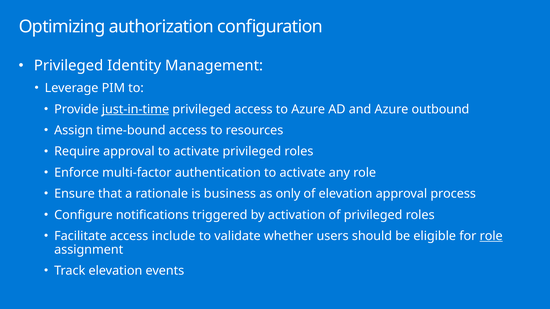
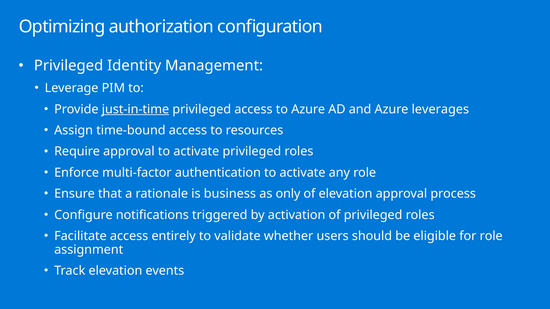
outbound: outbound -> leverages (440, 109)
include: include -> entirely (174, 236)
role underline: present -> none (491, 236)
